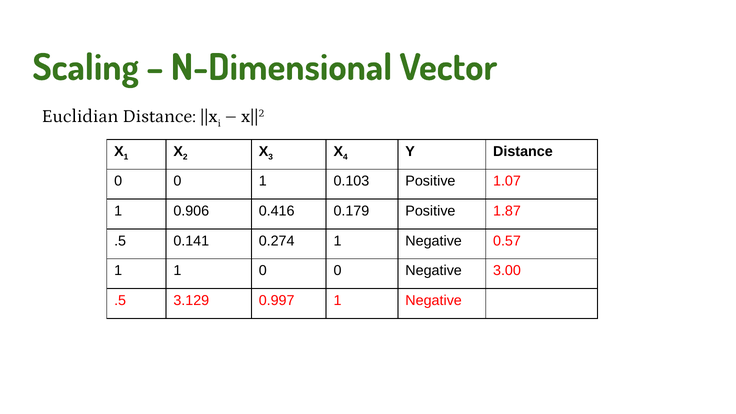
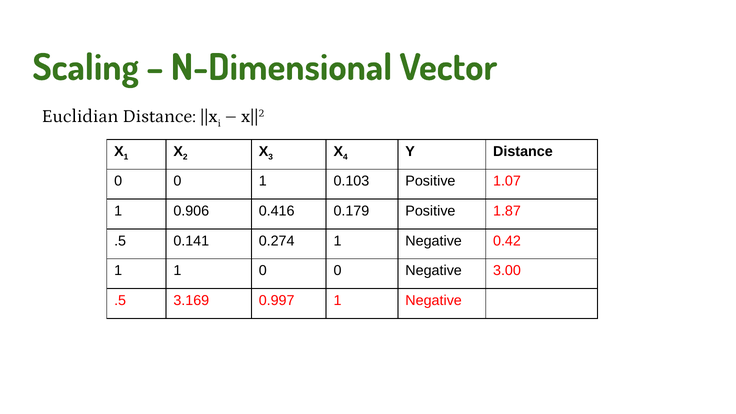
0.57: 0.57 -> 0.42 (507, 241)
3.129: 3.129 -> 3.169 (191, 301)
